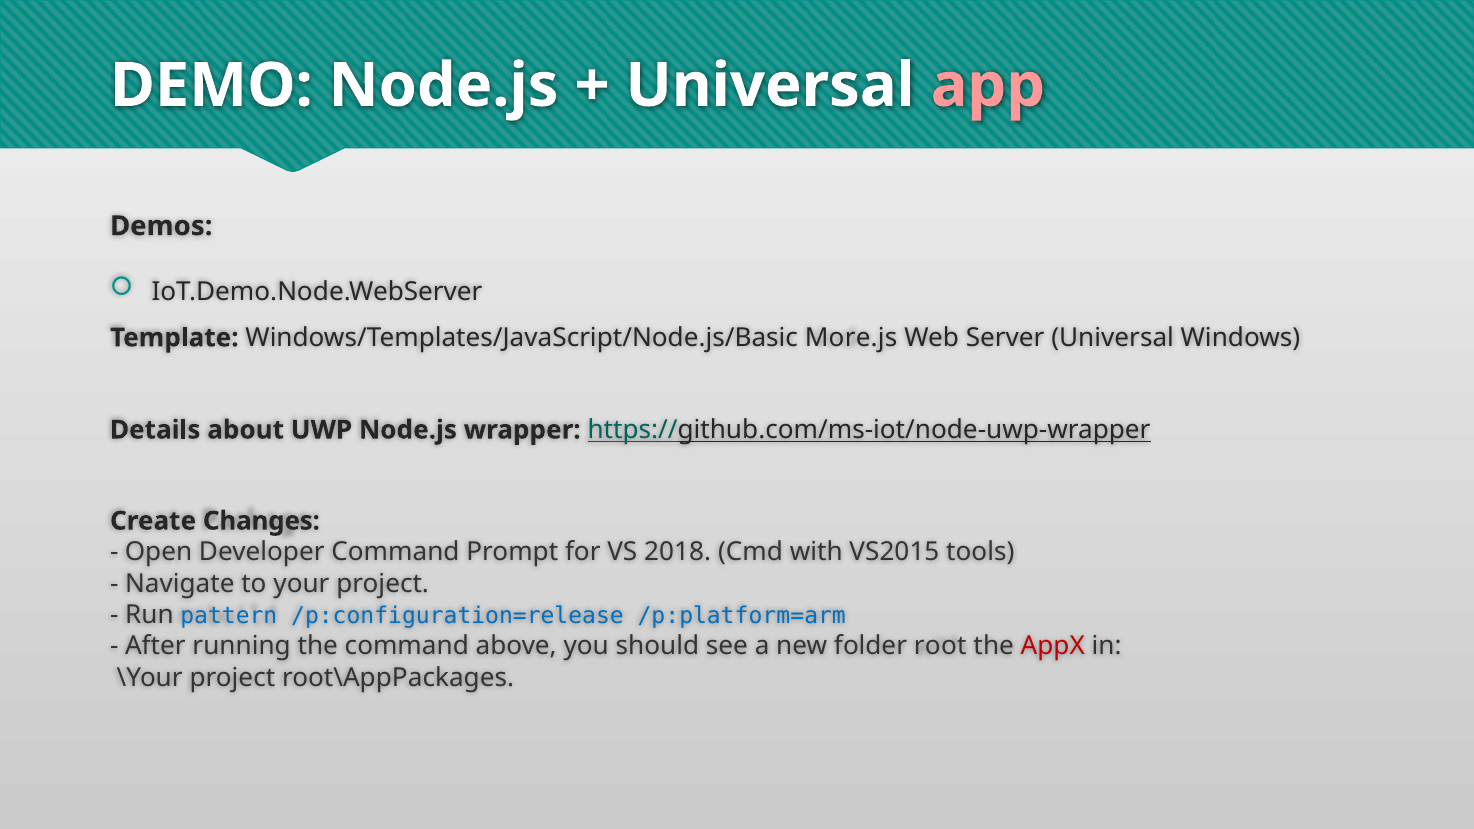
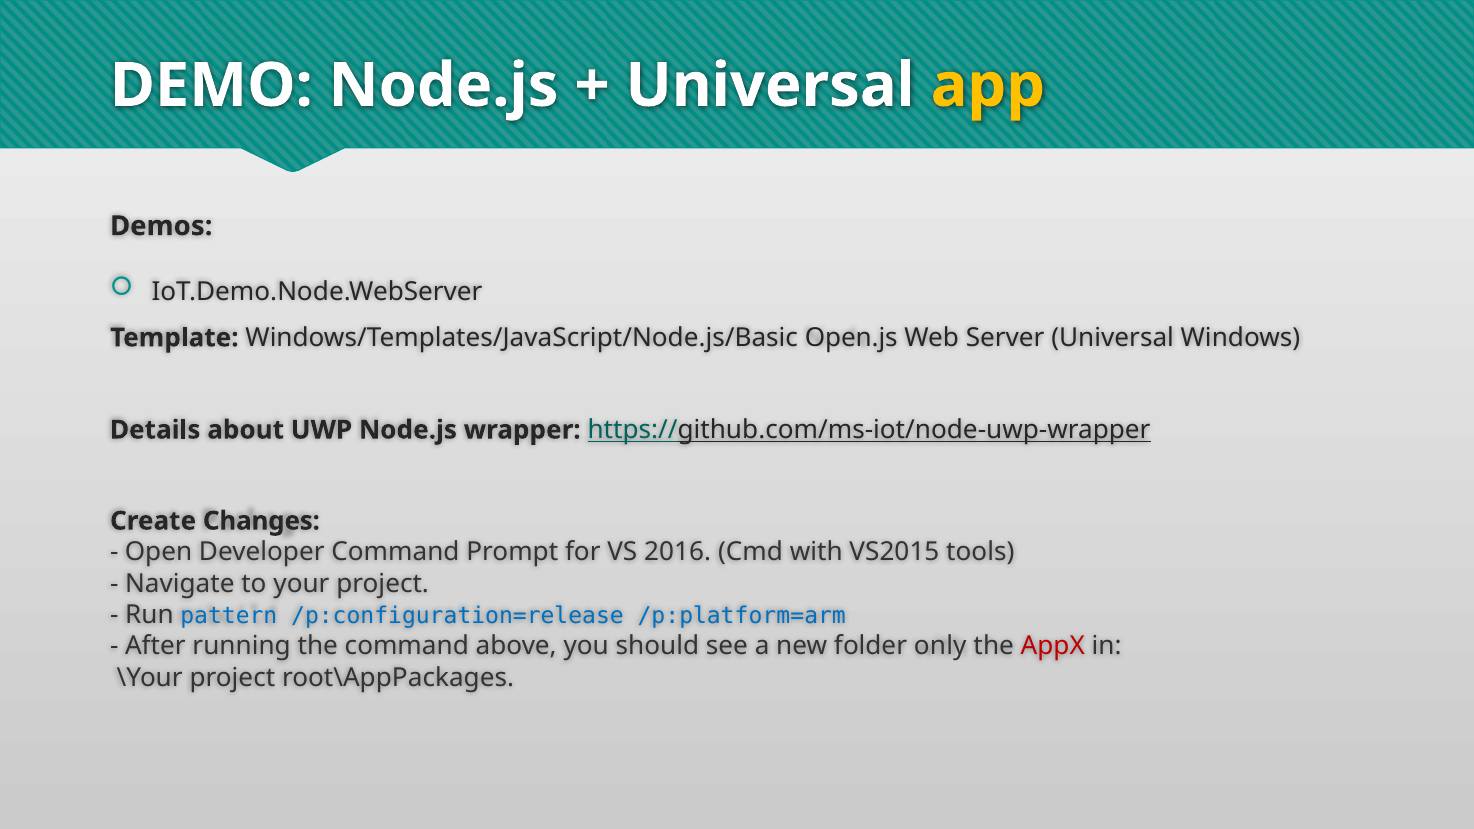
app colour: pink -> yellow (988, 86)
More.js: More.js -> Open.js (851, 338)
2018: 2018 -> 2016 (678, 552)
root: root -> only (940, 646)
